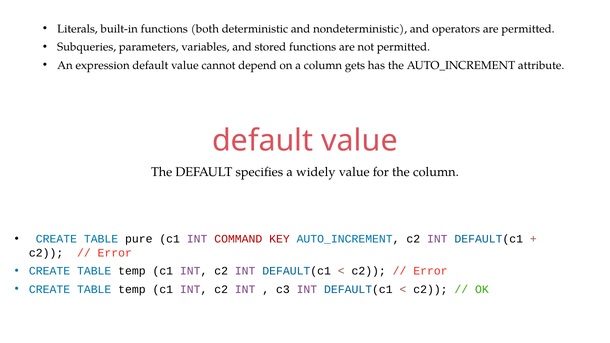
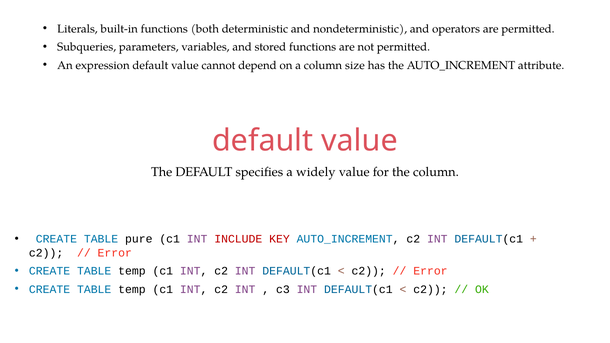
gets: gets -> size (355, 65)
COMMAND: COMMAND -> INCLUDE (238, 239)
